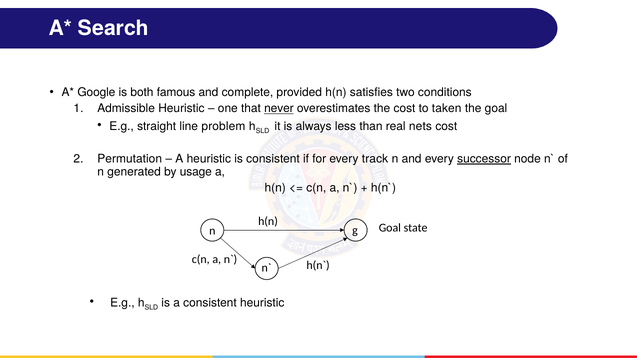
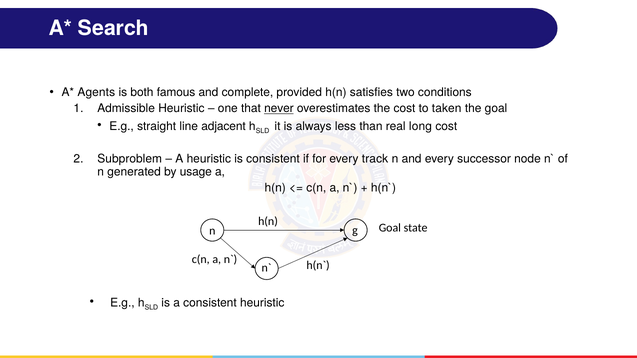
Google: Google -> Agents (96, 92)
problem: problem -> adjacent (224, 126)
nets: nets -> long (420, 126)
Permutation: Permutation -> Subproblem (130, 159)
successor underline: present -> none (484, 159)
